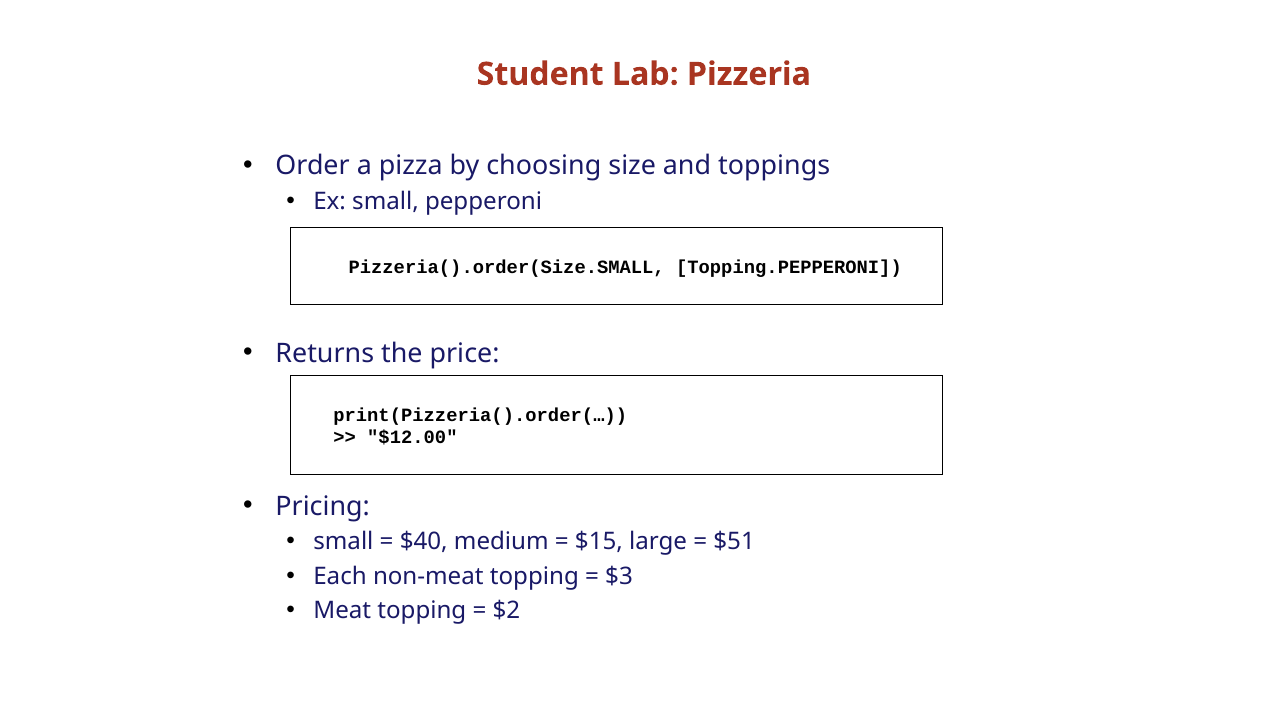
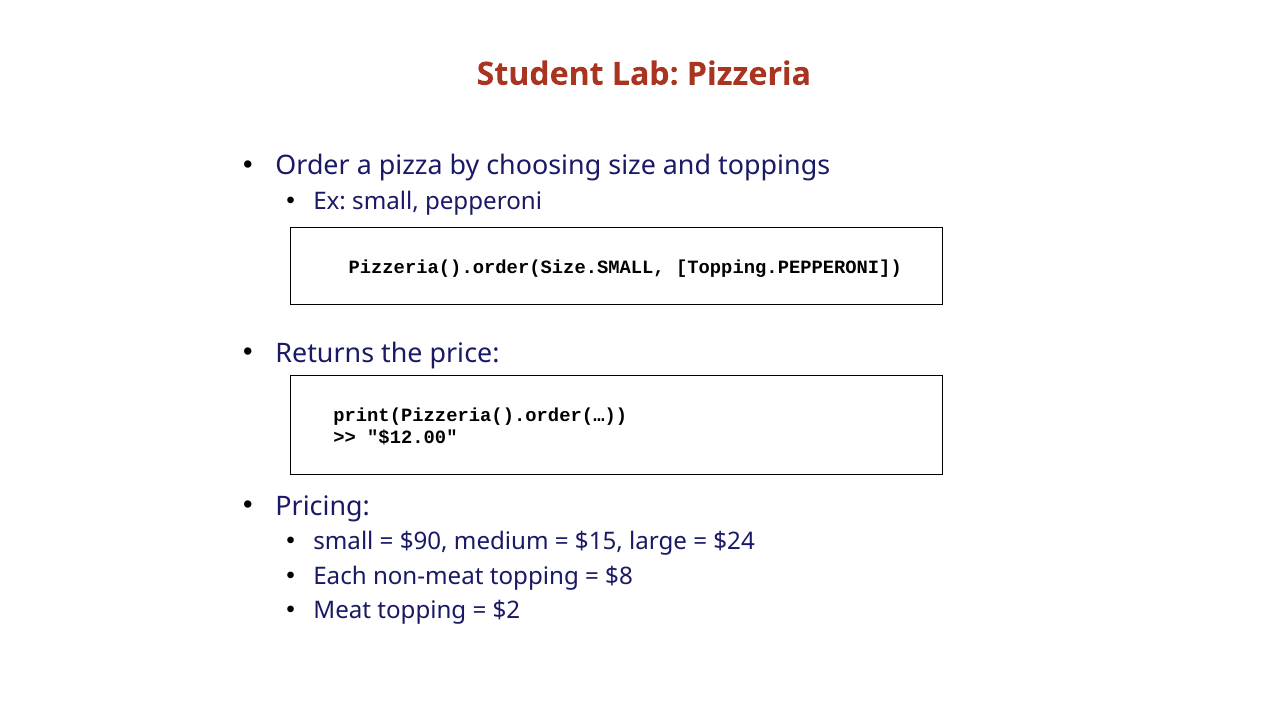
$40: $40 -> $90 (424, 542)
$51: $51 -> $24 (734, 542)
$3: $3 -> $8 (619, 577)
